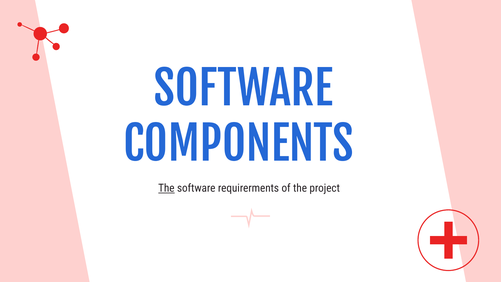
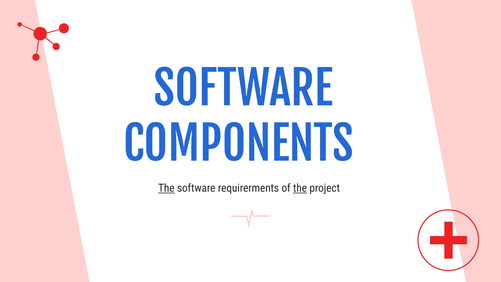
the underline: none -> present (300, 188)
